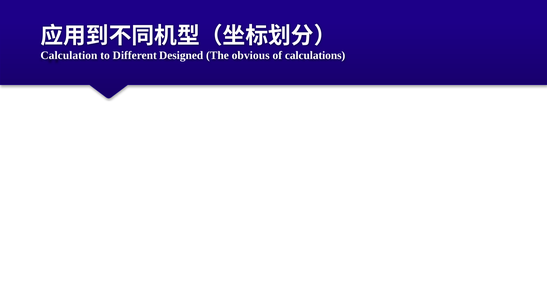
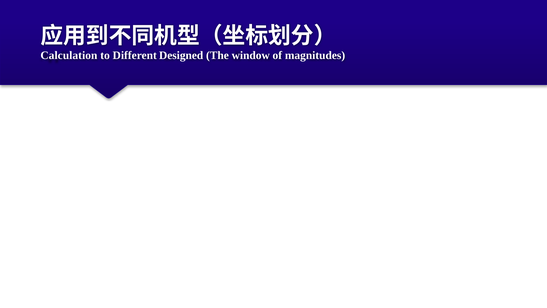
obvious: obvious -> window (251, 55)
calculations: calculations -> magnitudes (315, 55)
